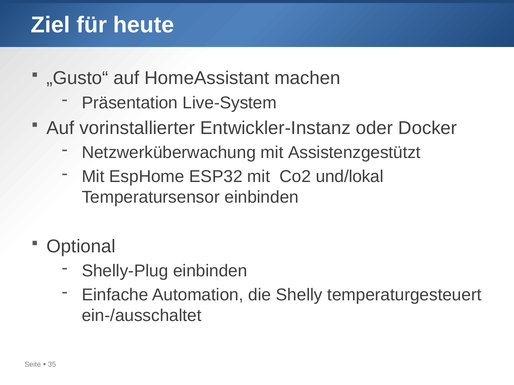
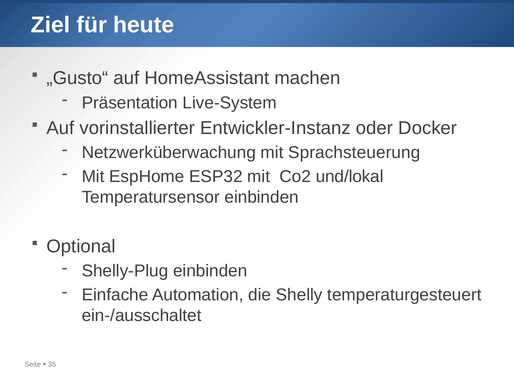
Assistenzgestützt: Assistenzgestützt -> Sprachsteuerung (354, 153)
